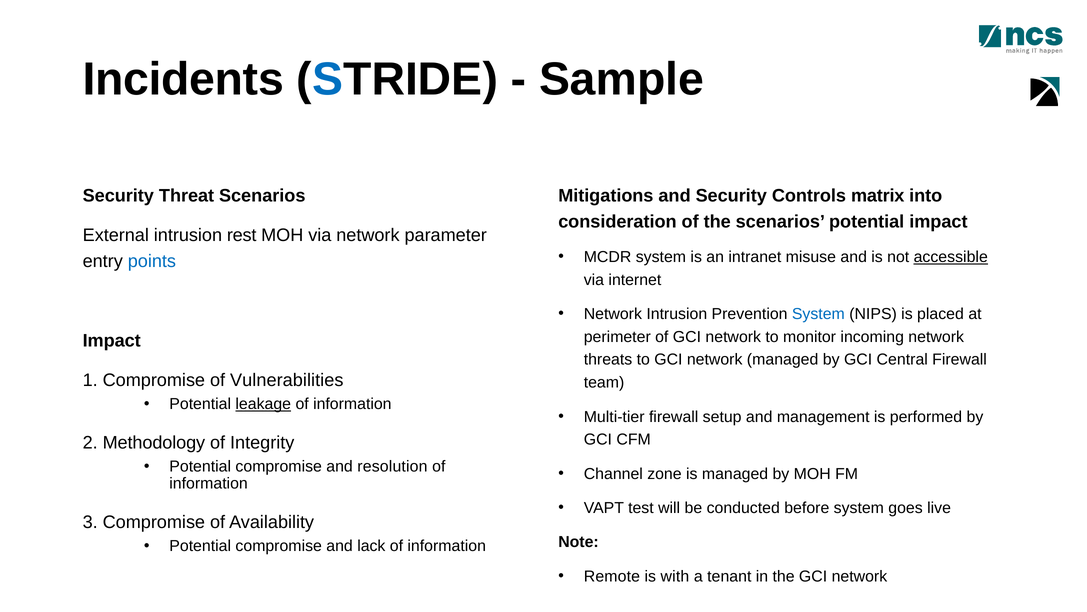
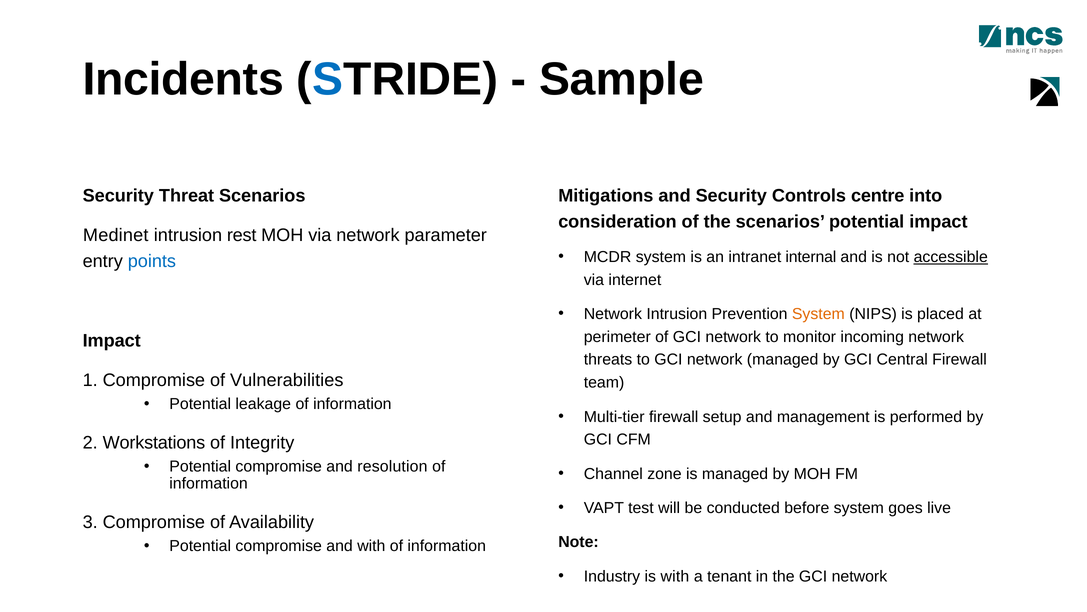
matrix: matrix -> centre (878, 195)
External: External -> Medinet (116, 235)
misuse: misuse -> internal (811, 257)
System colour: blue -> orange (818, 314)
leakage underline: present -> none (263, 404)
Methodology: Methodology -> Workstations (154, 442)
and lack: lack -> with (371, 546)
Remote: Remote -> Industry (612, 576)
